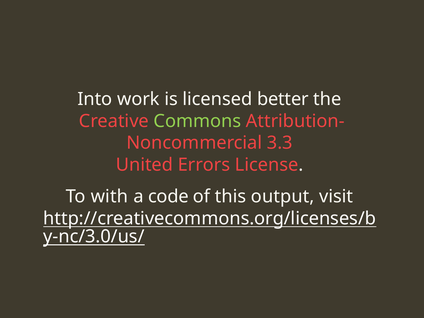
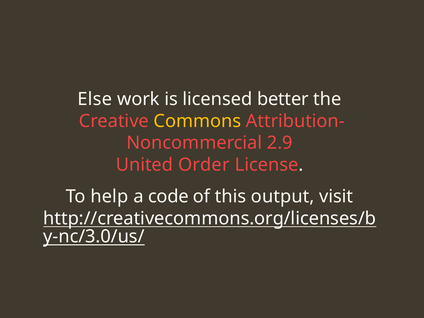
Into: Into -> Else (95, 99)
Commons colour: light green -> yellow (197, 121)
3.3: 3.3 -> 2.9 (280, 143)
Errors: Errors -> Order (204, 165)
with: with -> help (109, 197)
